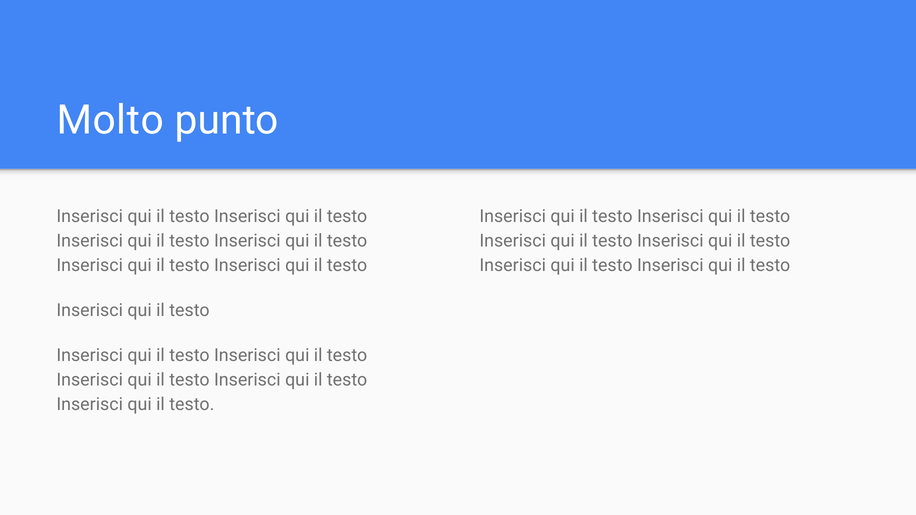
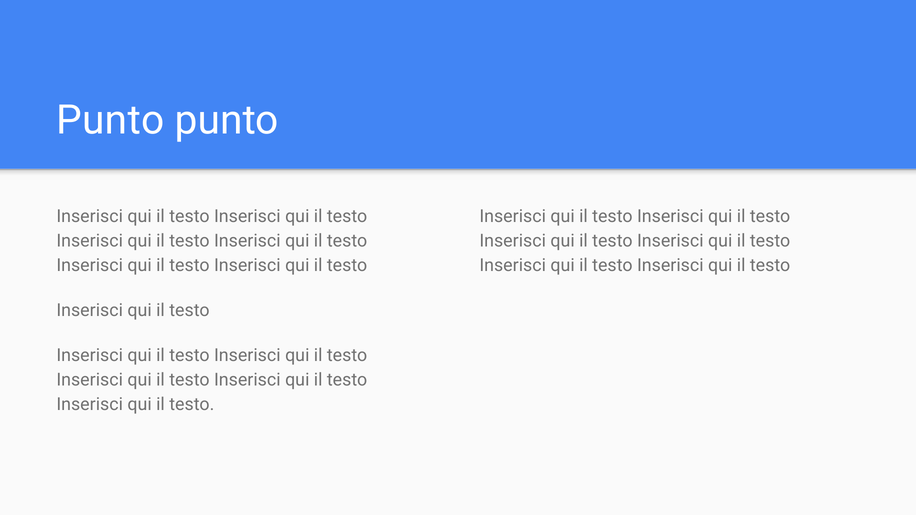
Molto: Molto -> Punto (110, 120)
